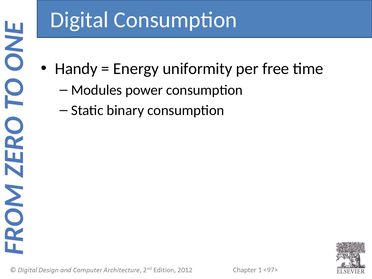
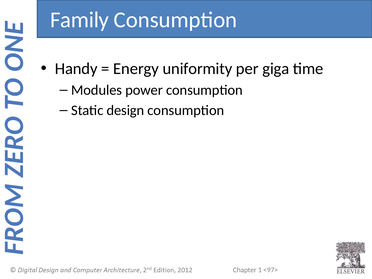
Digital: Digital -> Family (80, 20)
free: free -> giga (276, 69)
binary: binary -> design (125, 110)
